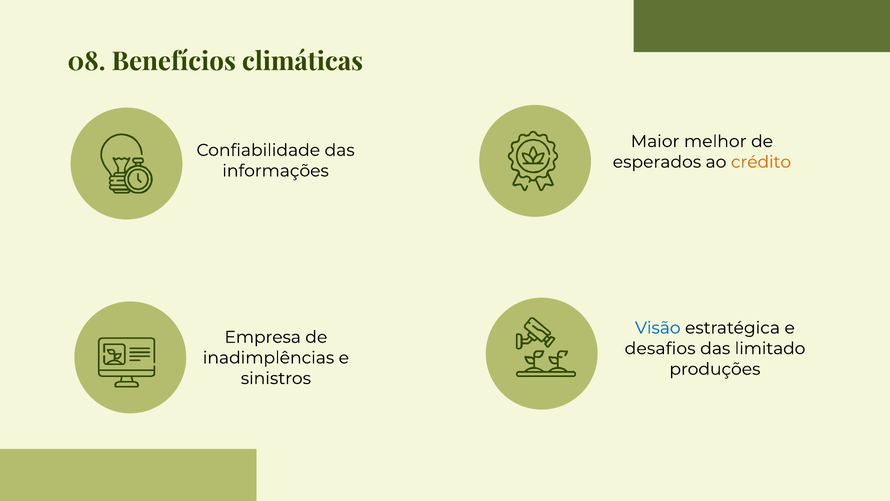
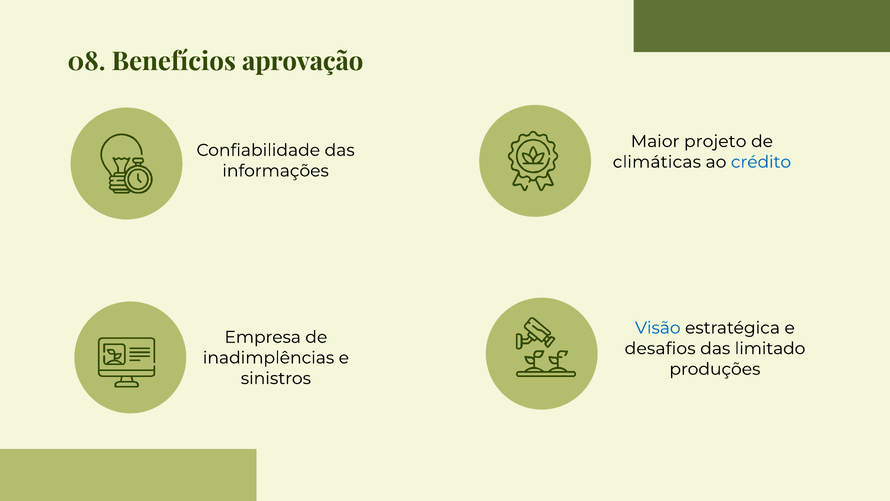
climáticas: climáticas -> aprovação (303, 62)
melhor: melhor -> projeto (715, 141)
esperados: esperados -> climáticas (657, 162)
crédito colour: orange -> blue (761, 162)
